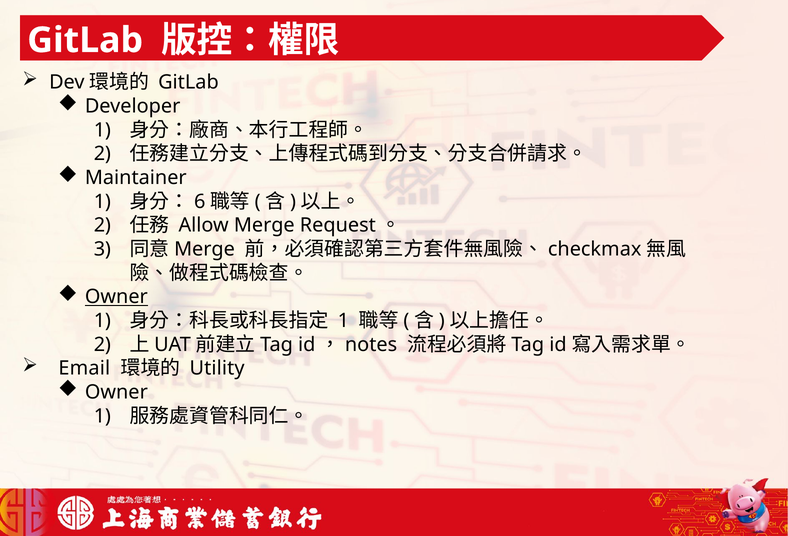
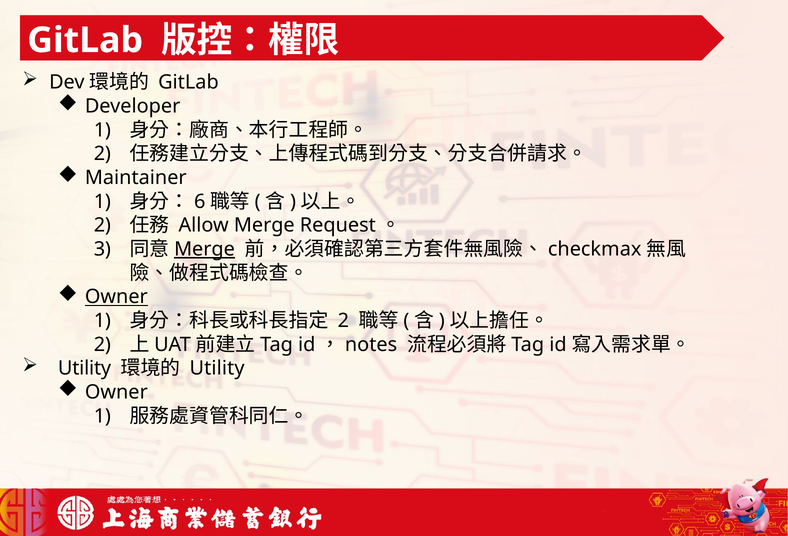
Merge underline: none -> present (204, 249)
1: 1 -> 2 (343, 321)
Email: Email -> Utility (85, 368)
